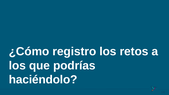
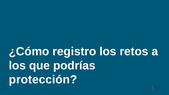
haciéndolo: haciéndolo -> protección (43, 80)
